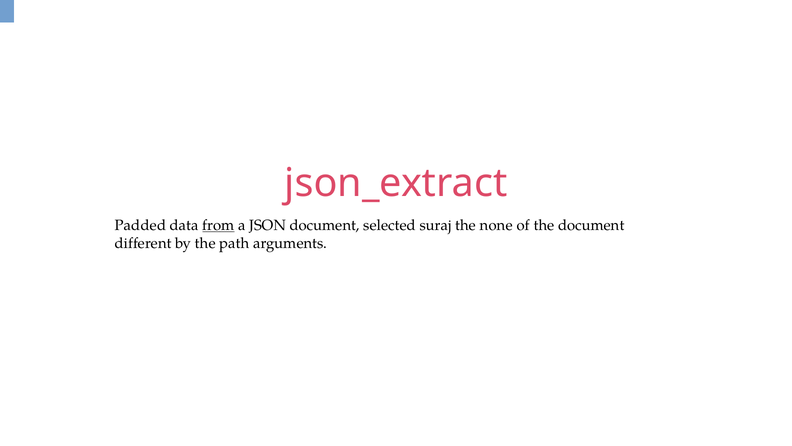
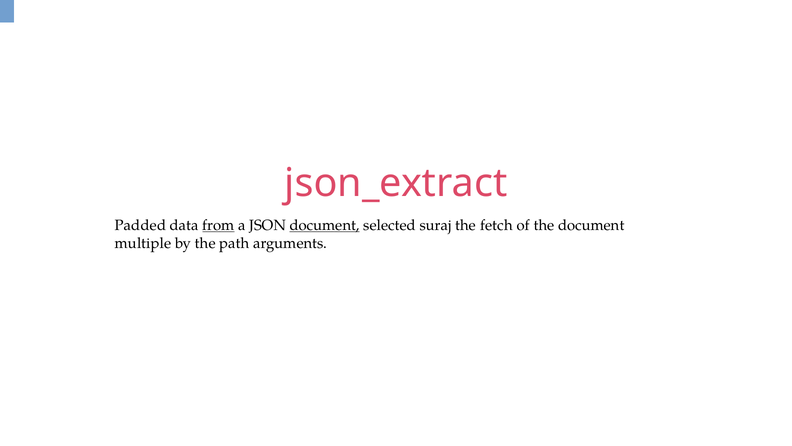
document underline: none -> present (325, 225)
none: none -> fetch (496, 225)
different: different -> multiple (143, 243)
